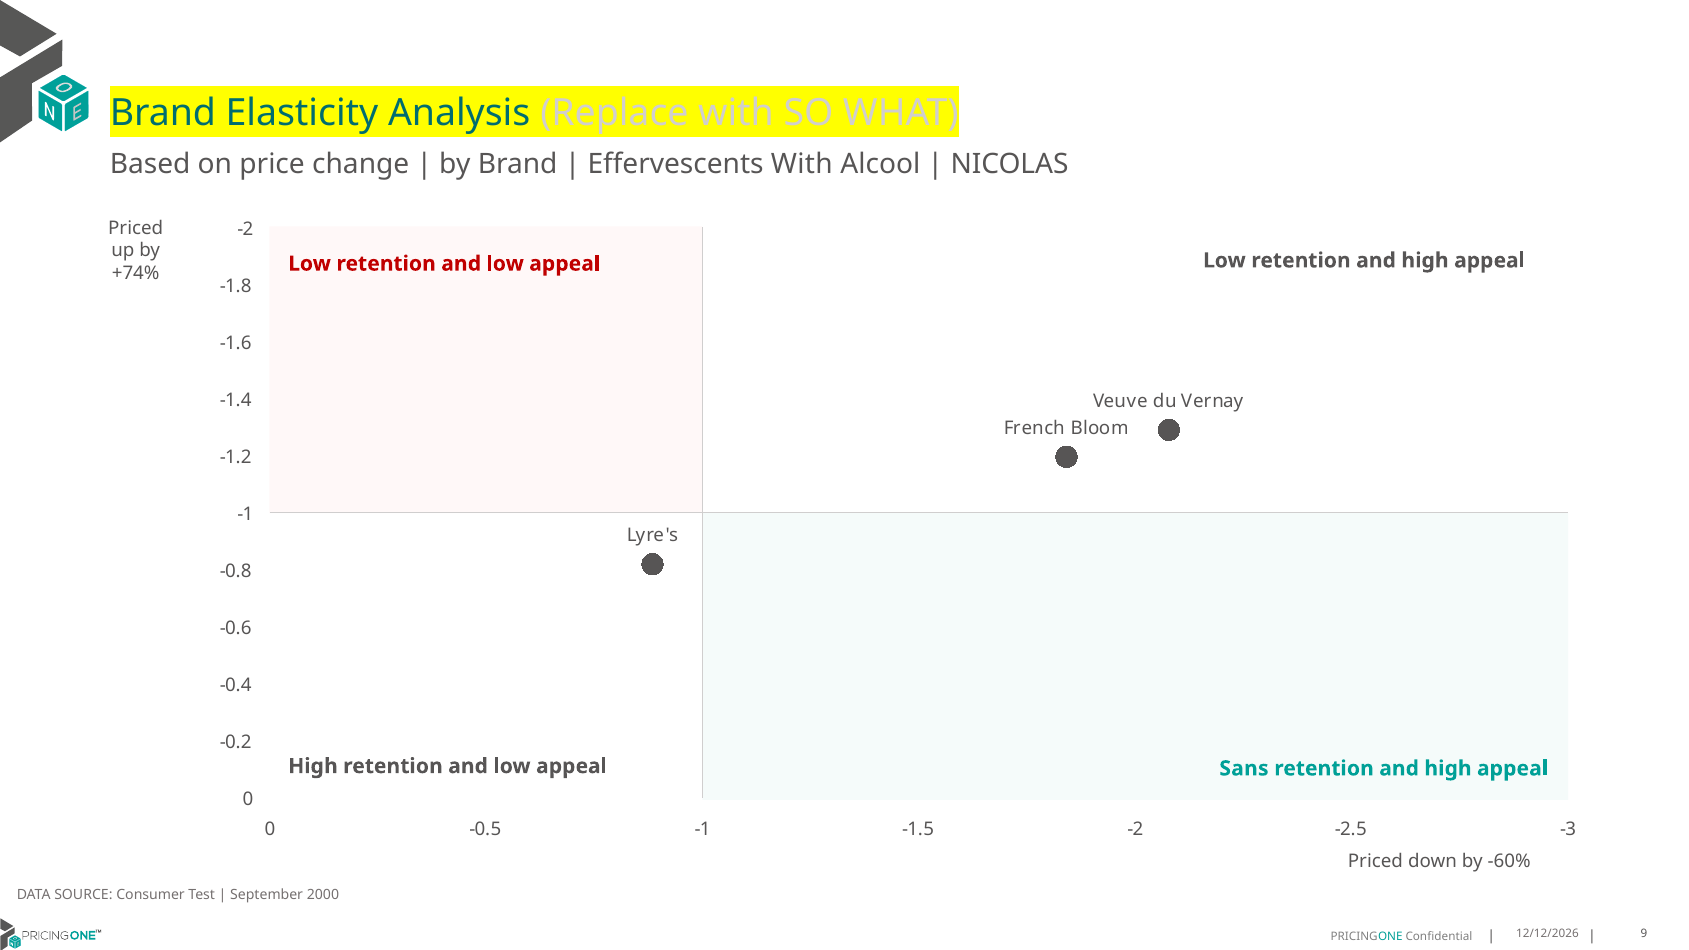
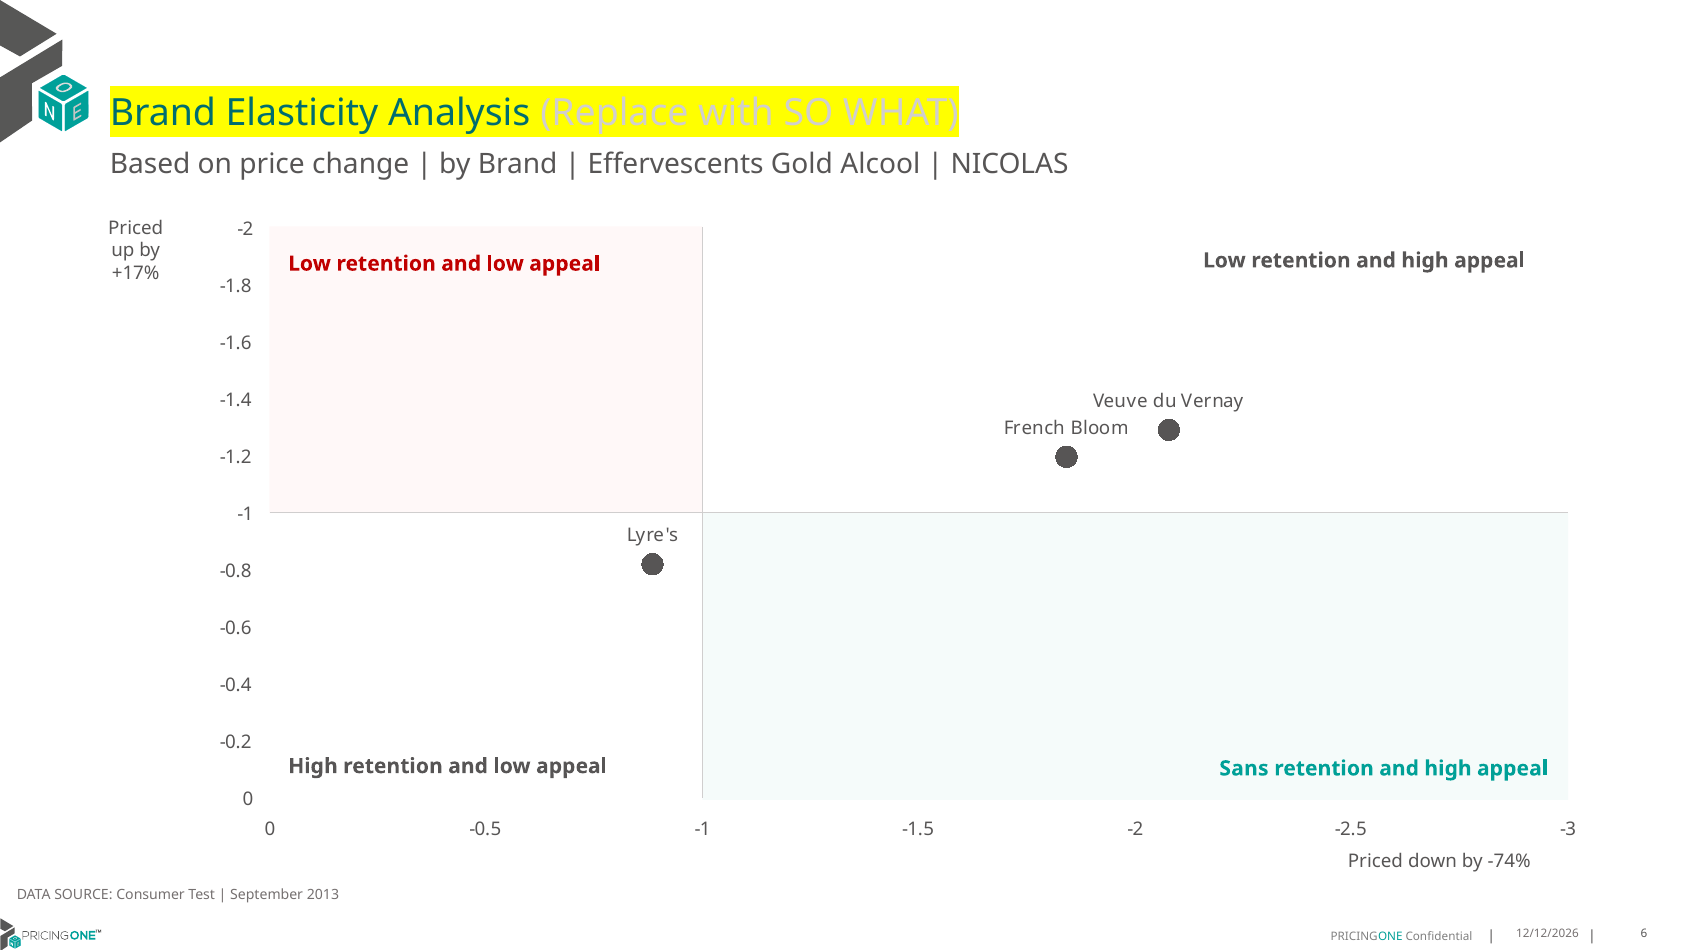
Effervescents With: With -> Gold (802, 165)
+74%: +74% -> +17% (136, 273)
-60%: -60% -> -74% (1509, 861)
2000: 2000 -> 2013 (323, 895)
9: 9 -> 6 (1644, 934)
